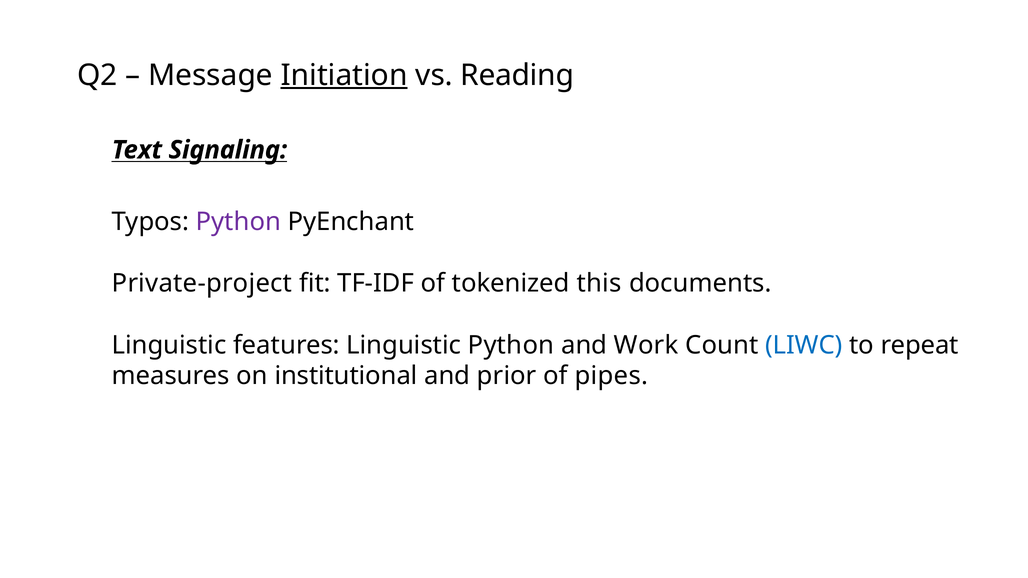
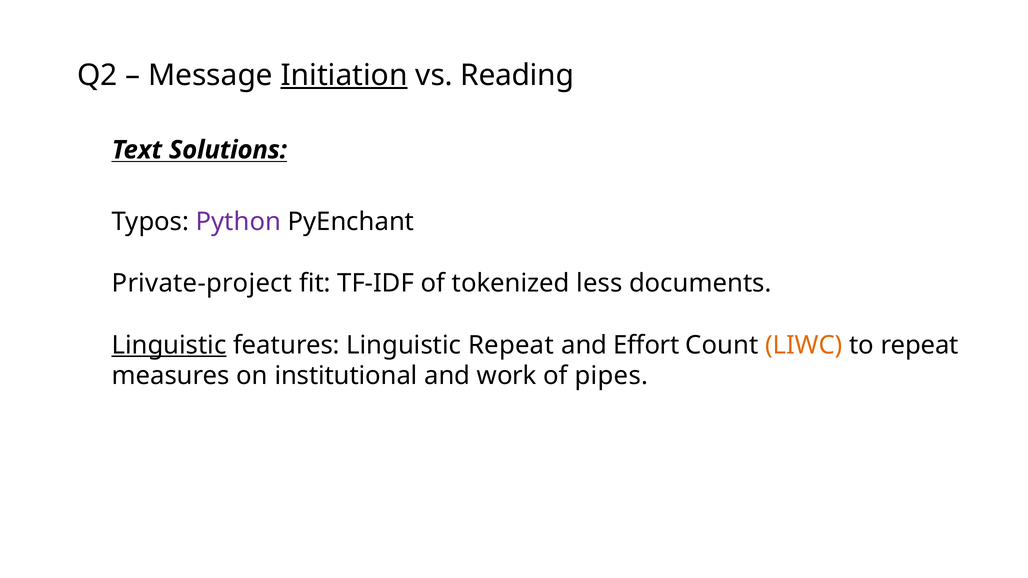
Signaling: Signaling -> Solutions (228, 150)
this: this -> less (599, 284)
Linguistic underline: none -> present (169, 345)
Linguistic Python: Python -> Repeat (511, 345)
Work: Work -> Effort (646, 345)
LIWC colour: blue -> orange (804, 345)
prior: prior -> work (507, 376)
